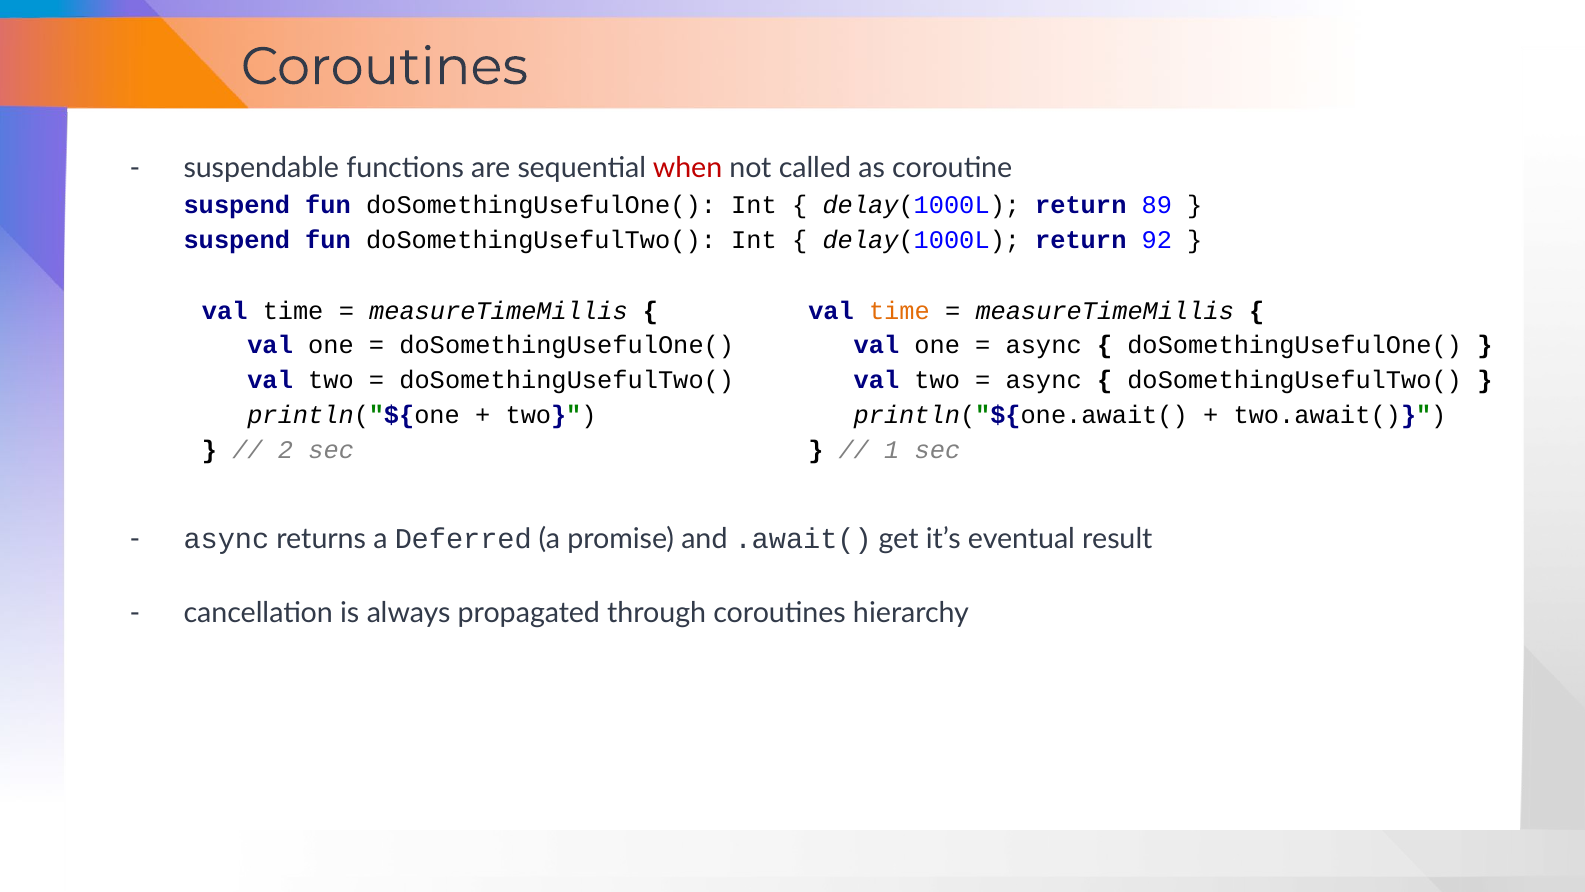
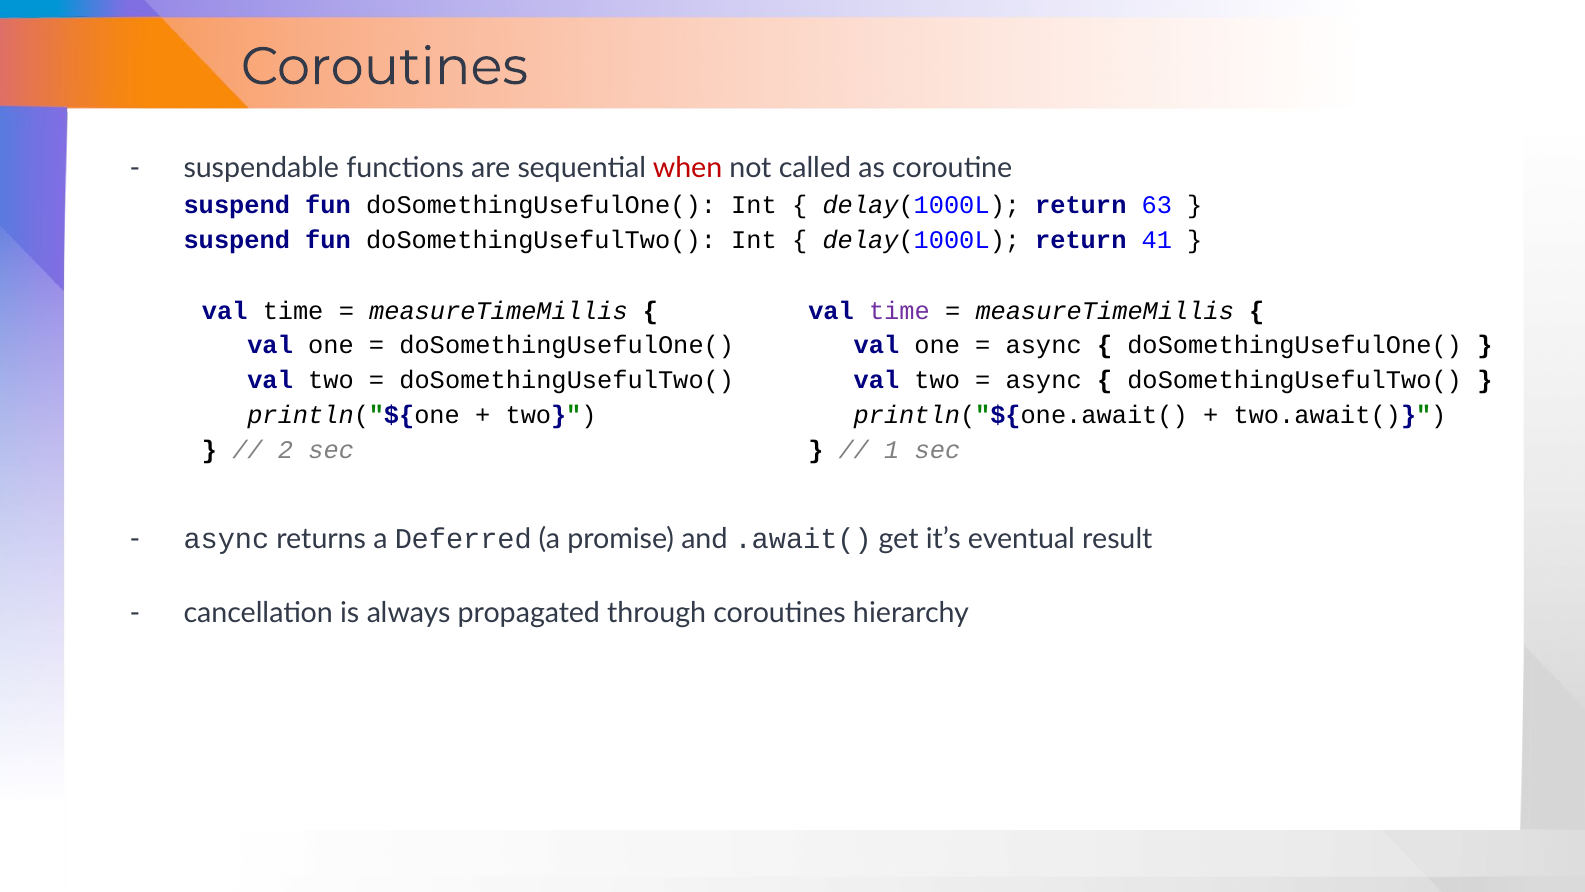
89: 89 -> 63 (1157, 205)
92: 92 -> 41 (1157, 240)
time colour: orange -> purple (899, 311)
